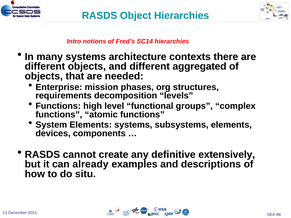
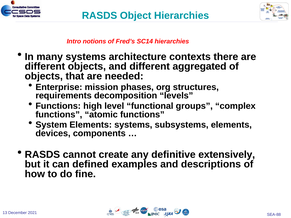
already: already -> defined (90, 164)
situ: situ -> fine (85, 174)
